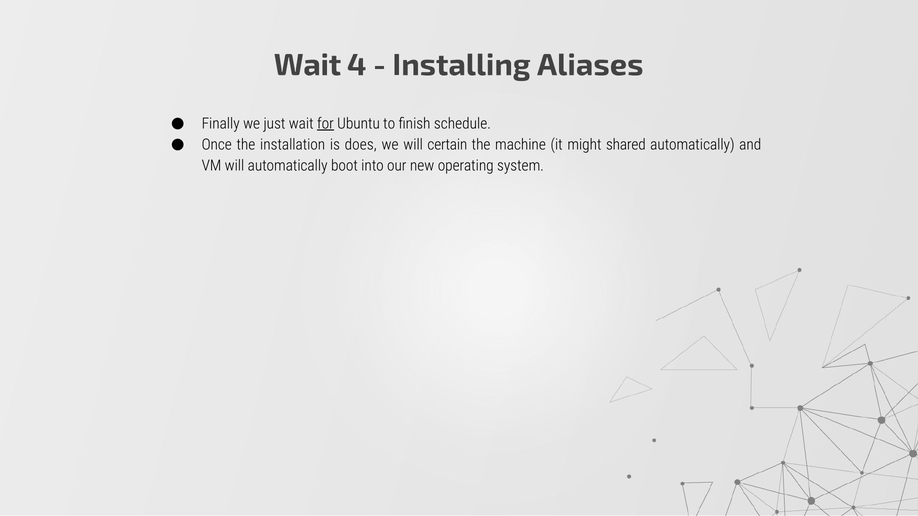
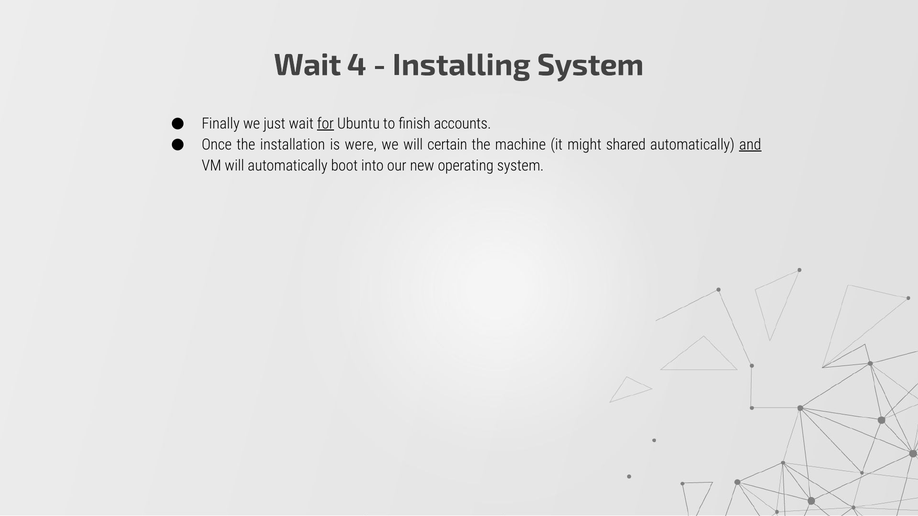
Installing Aliases: Aliases -> System (590, 65)
schedule: schedule -> accounts (463, 124)
does: does -> were (361, 145)
and underline: none -> present (750, 145)
